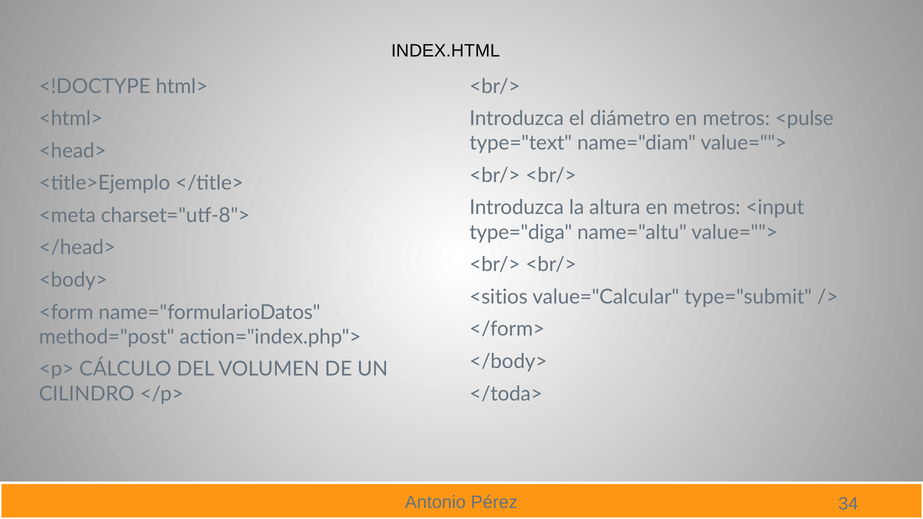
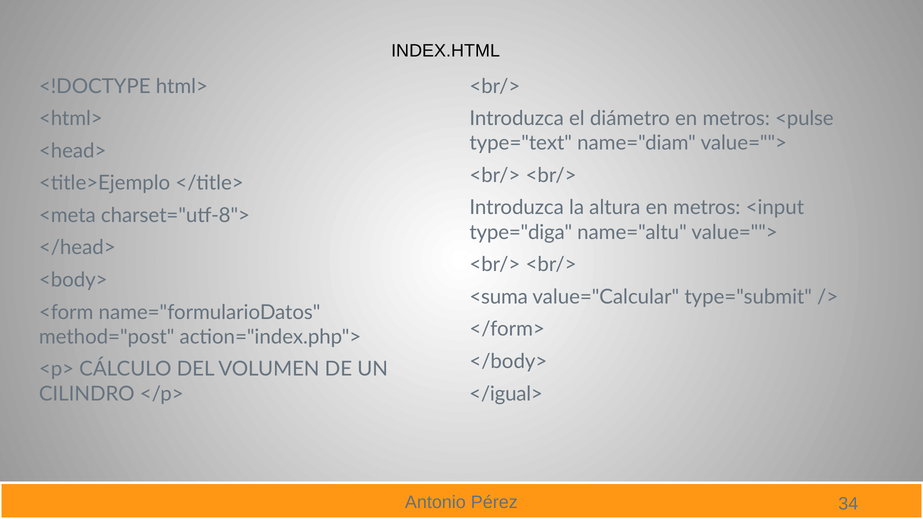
<sitios: <sitios -> <suma (499, 297)
</toda>: </toda> -> </igual> (506, 394)
